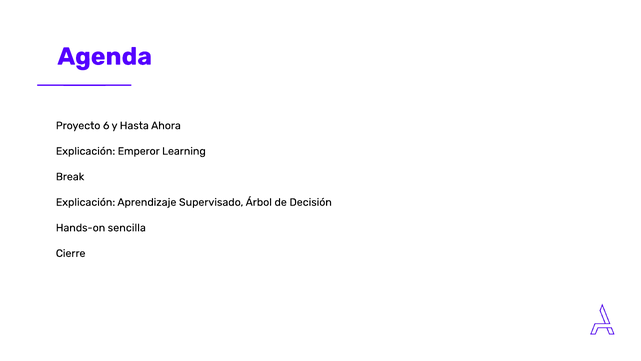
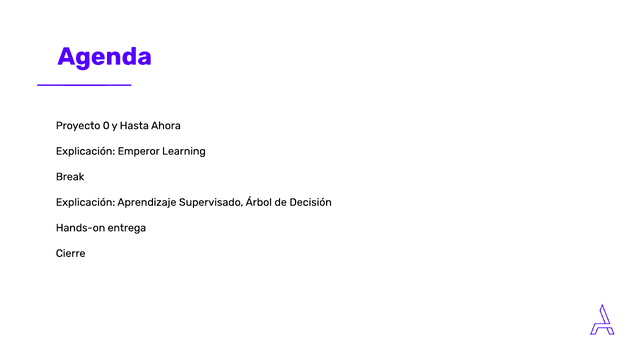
6: 6 -> 0 (106, 125)
sencilla: sencilla -> entrega (127, 228)
